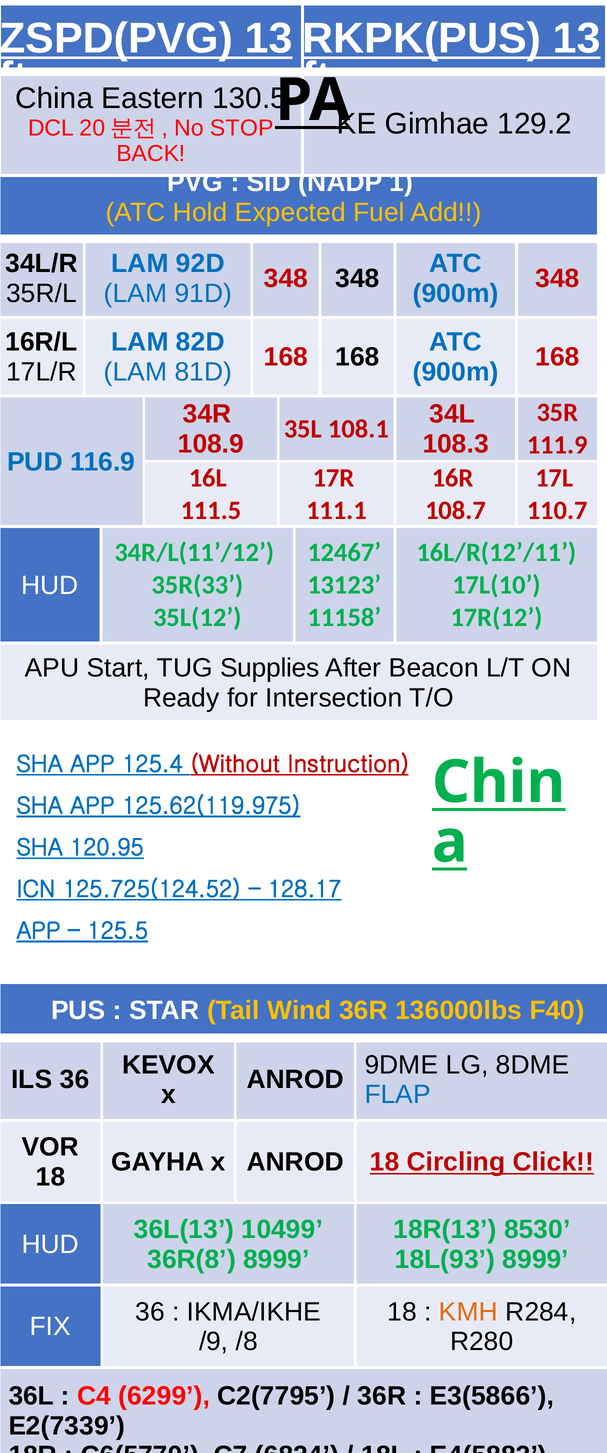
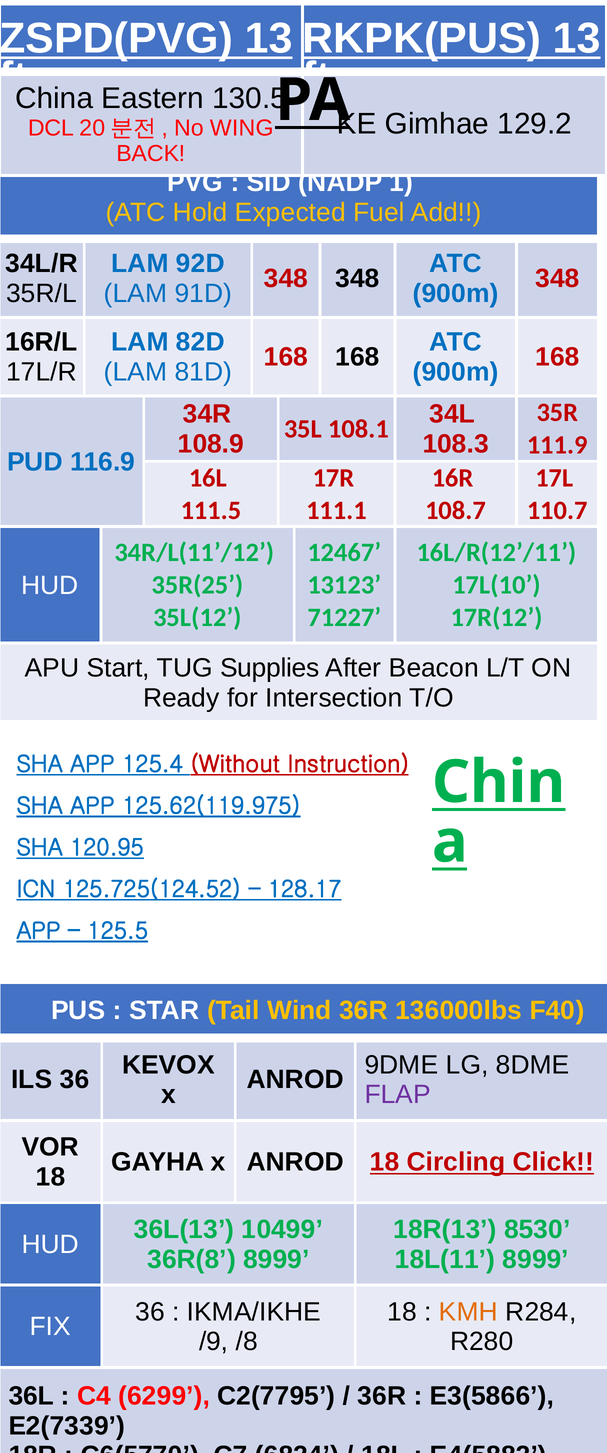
STOP: STOP -> WING (242, 128)
35R(33: 35R(33 -> 35R(25 (197, 585)
11158: 11158 -> 71227 (344, 617)
FLAP colour: blue -> purple (398, 1094)
18L(93: 18L(93 -> 18L(11 (445, 1259)
